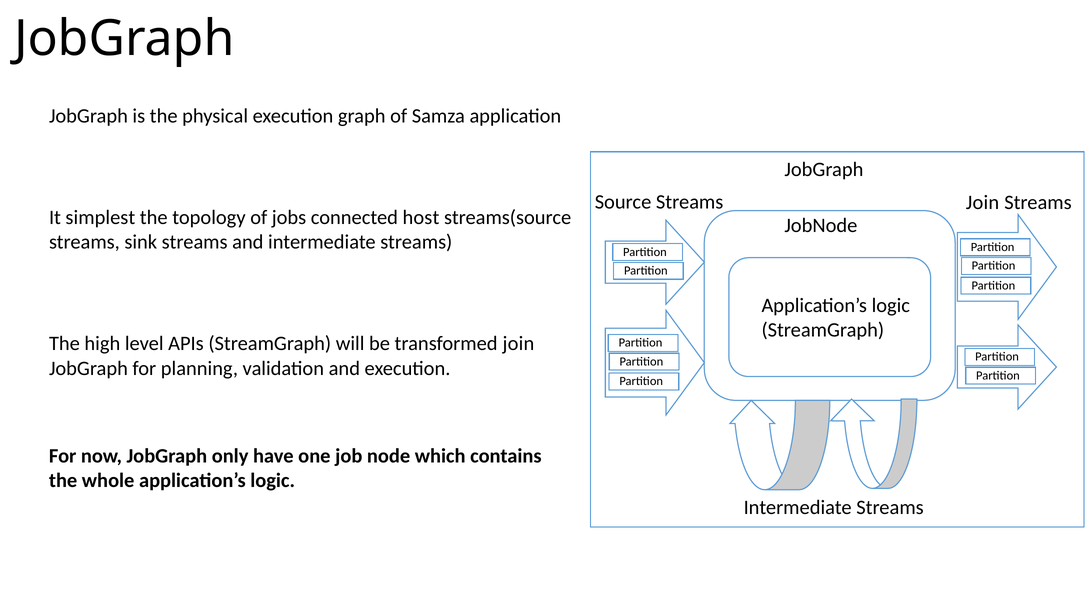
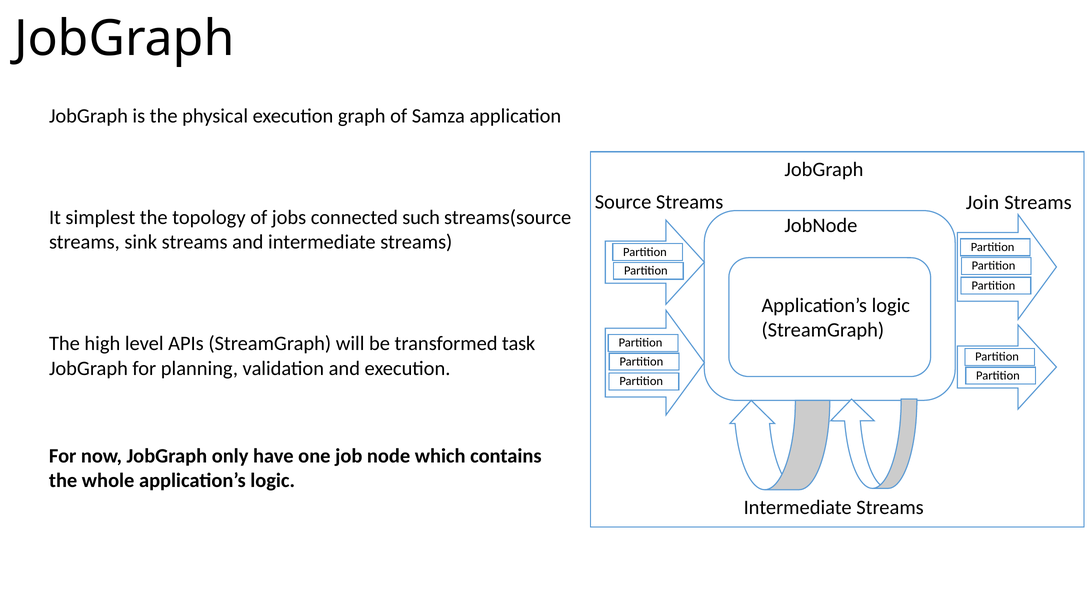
host: host -> such (421, 218)
transformed join: join -> task (519, 344)
